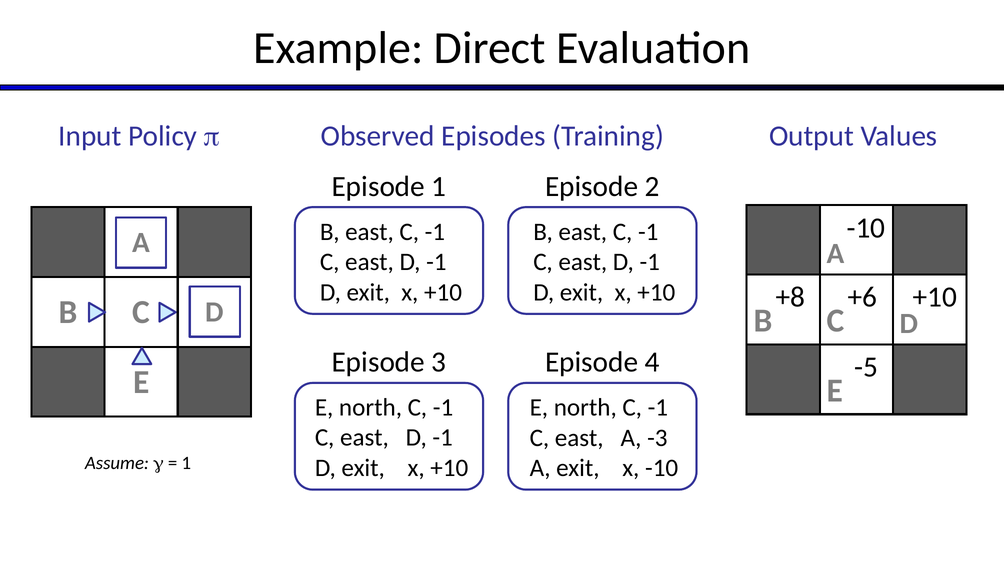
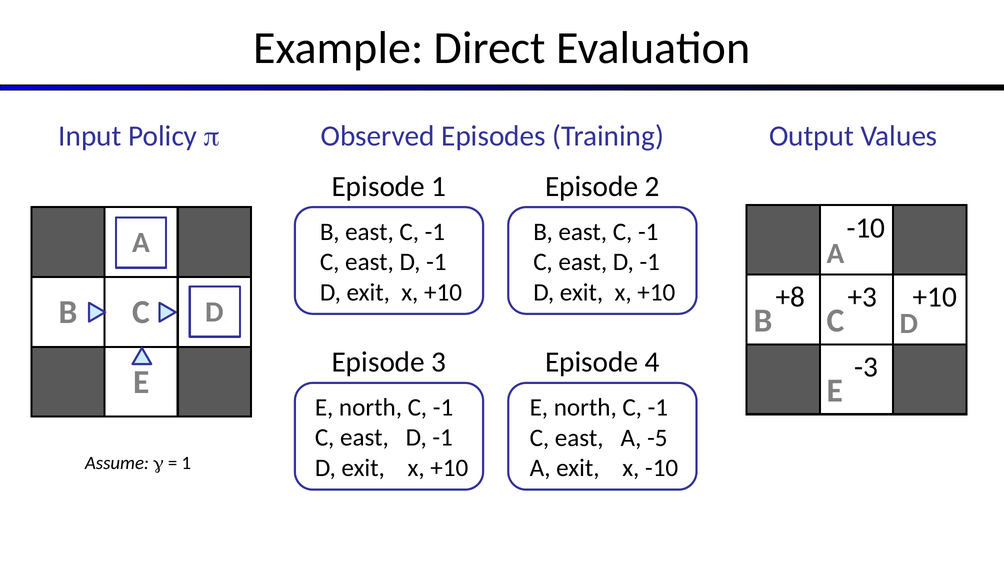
+6: +6 -> +3 (863, 297)
-5: -5 -> -3 (866, 367)
-3: -3 -> -5 (657, 438)
